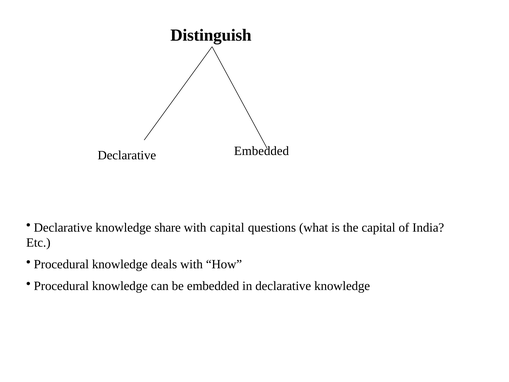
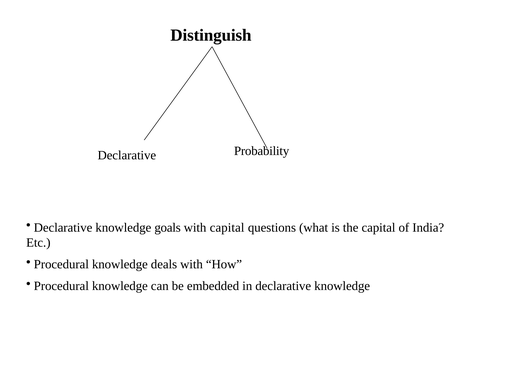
Declarative Embedded: Embedded -> Probability (262, 151)
share: share -> goals (168, 227)
